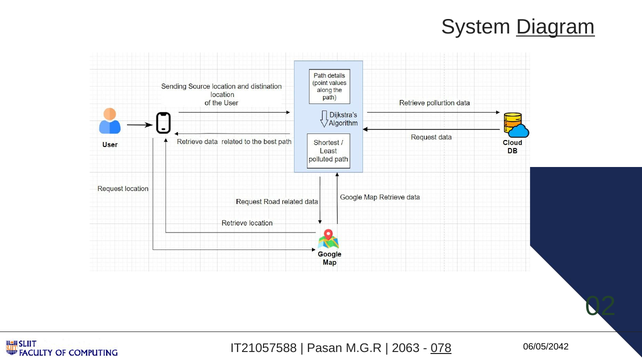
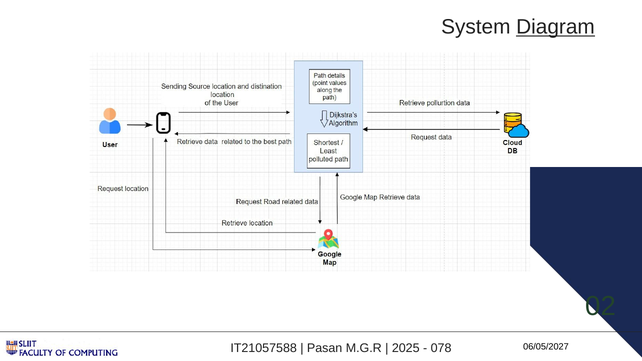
2063: 2063 -> 2025 (406, 348)
078 underline: present -> none (441, 348)
06/05/2042: 06/05/2042 -> 06/05/2027 (546, 347)
